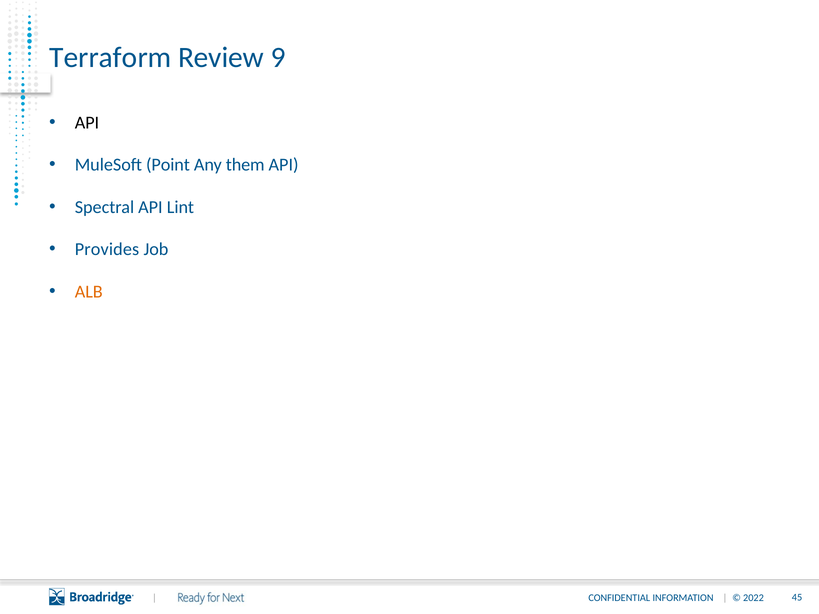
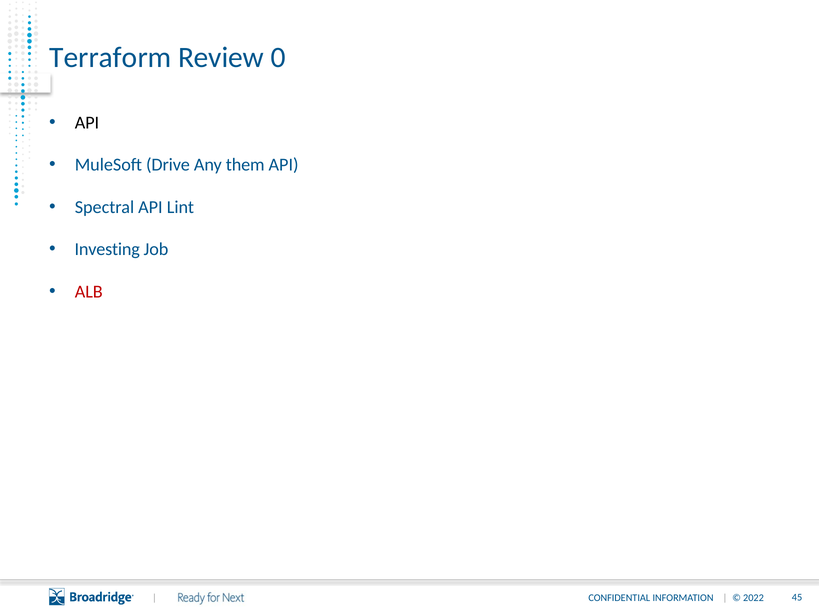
9: 9 -> 0 (278, 58)
Point: Point -> Drive (168, 165)
Provides: Provides -> Investing (107, 250)
ALB colour: orange -> red (89, 292)
